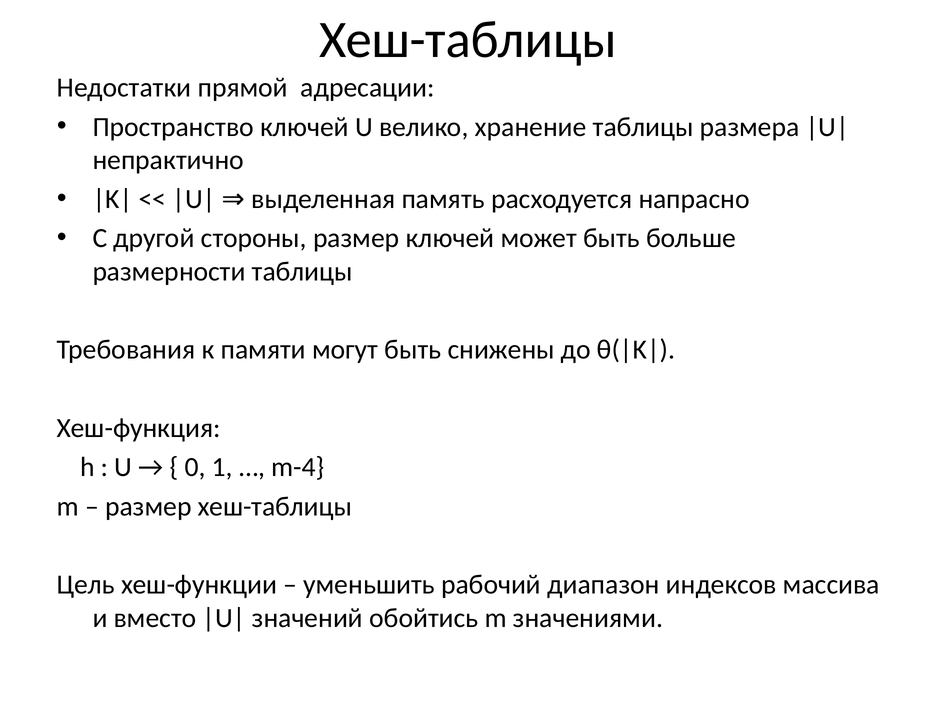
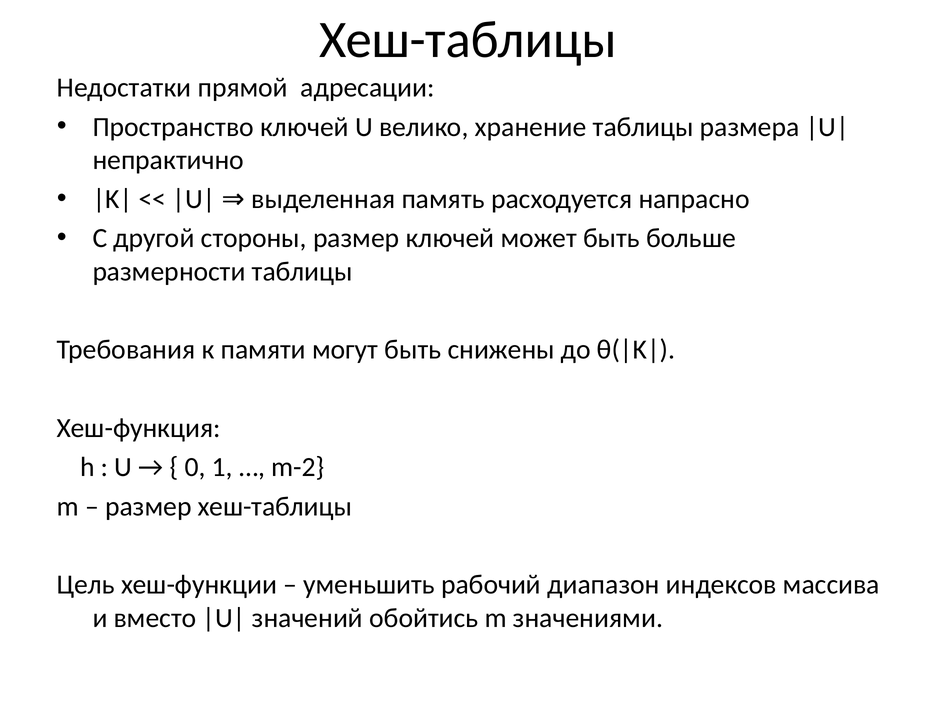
m-4: m-4 -> m-2 (298, 467)
